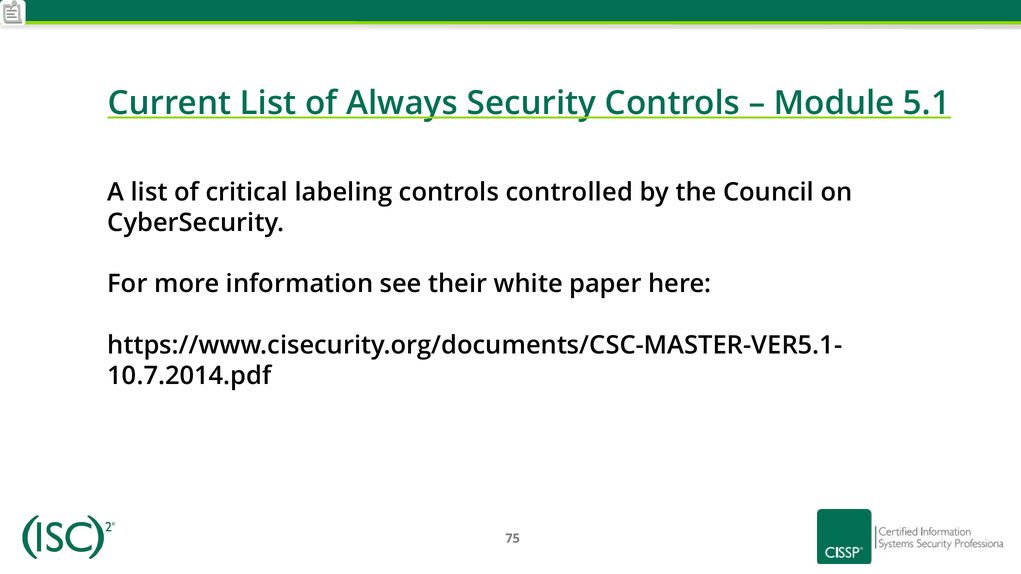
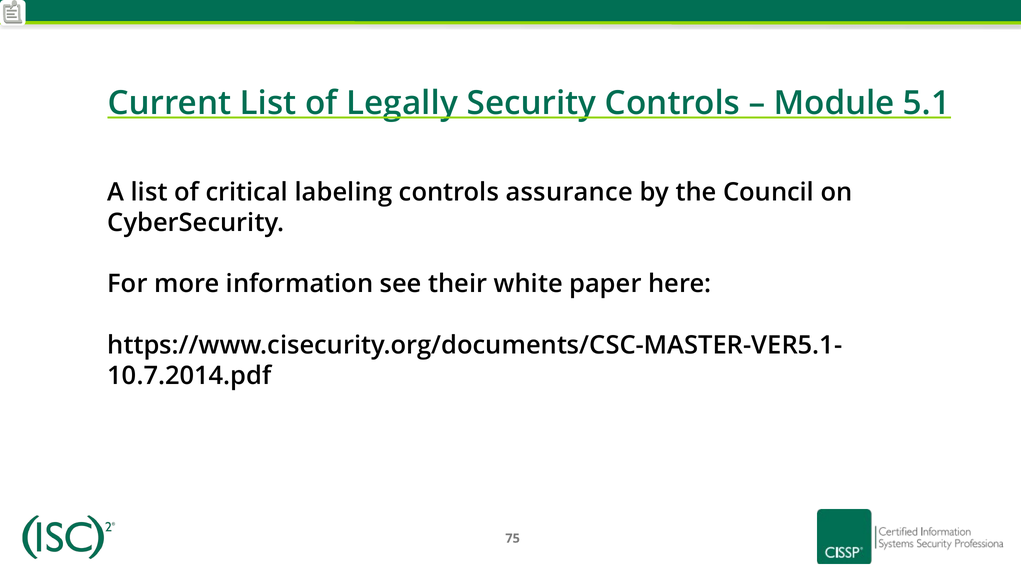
Always: Always -> Legally (402, 103)
controlled: controlled -> assurance (569, 192)
